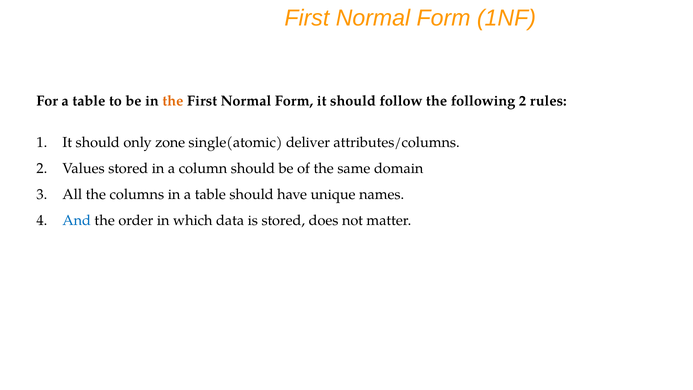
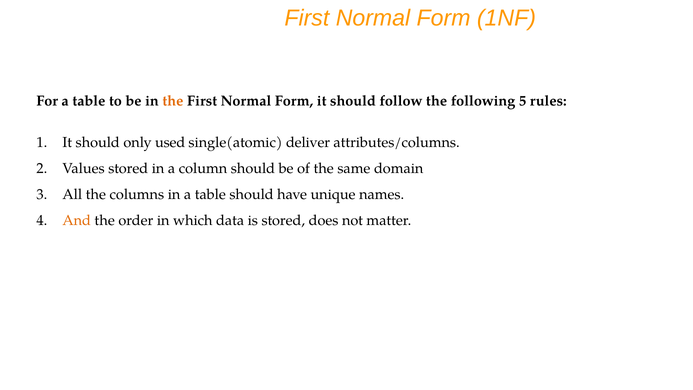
following 2: 2 -> 5 (523, 101)
zone: zone -> used (170, 142)
And colour: blue -> orange (77, 220)
